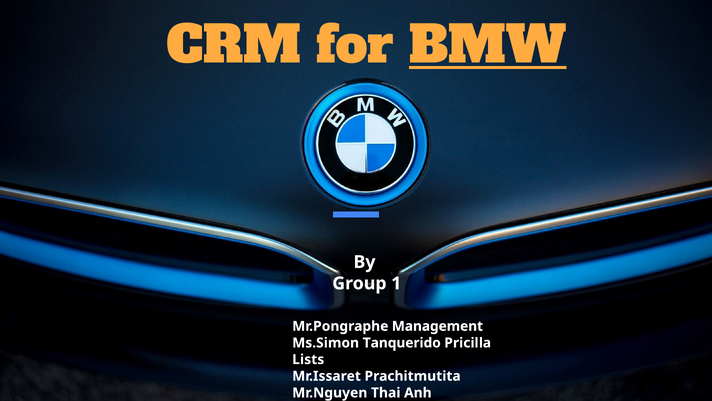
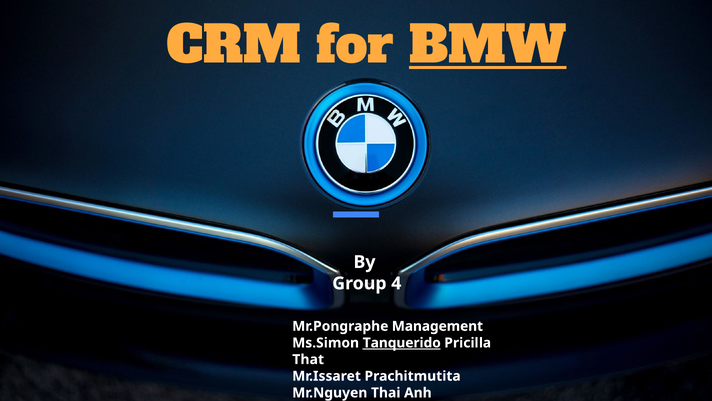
1: 1 -> 4 (396, 283)
Tanquerido underline: none -> present (402, 342)
Lists: Lists -> That (308, 359)
